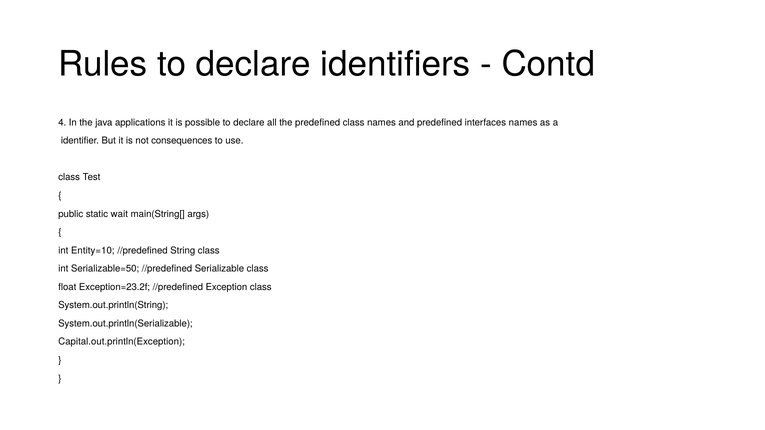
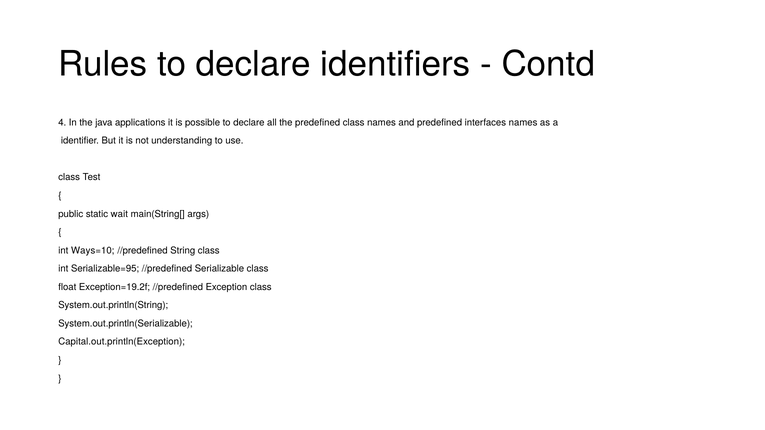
consequences: consequences -> understanding (182, 141)
Entity=10: Entity=10 -> Ways=10 (93, 251)
Serializable=50: Serializable=50 -> Serializable=95 (105, 269)
Exception=23.2f: Exception=23.2f -> Exception=19.2f (114, 287)
